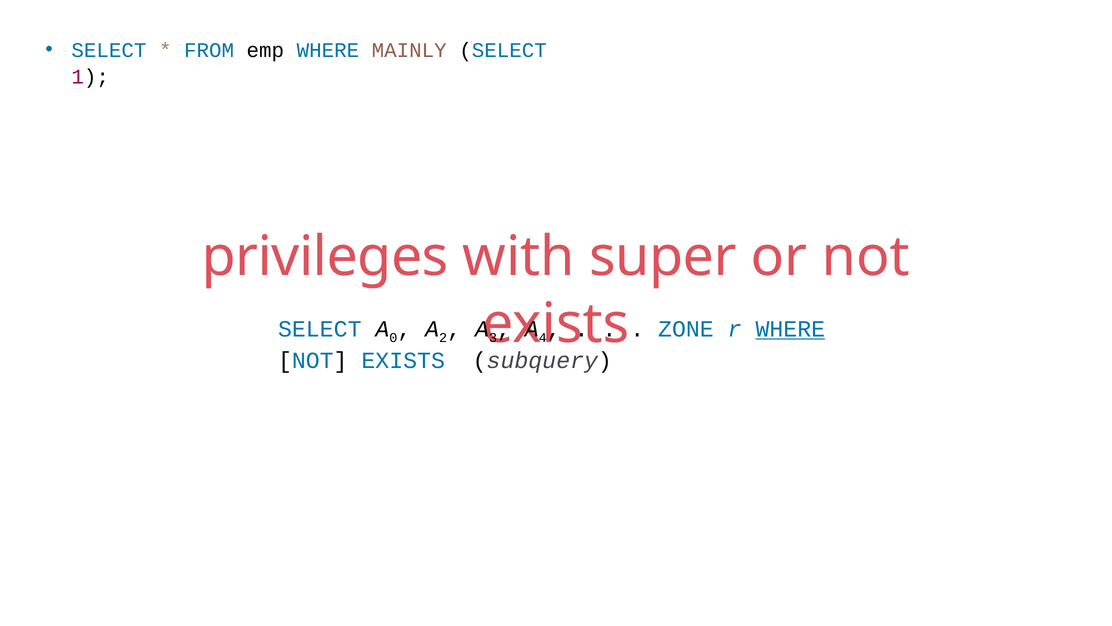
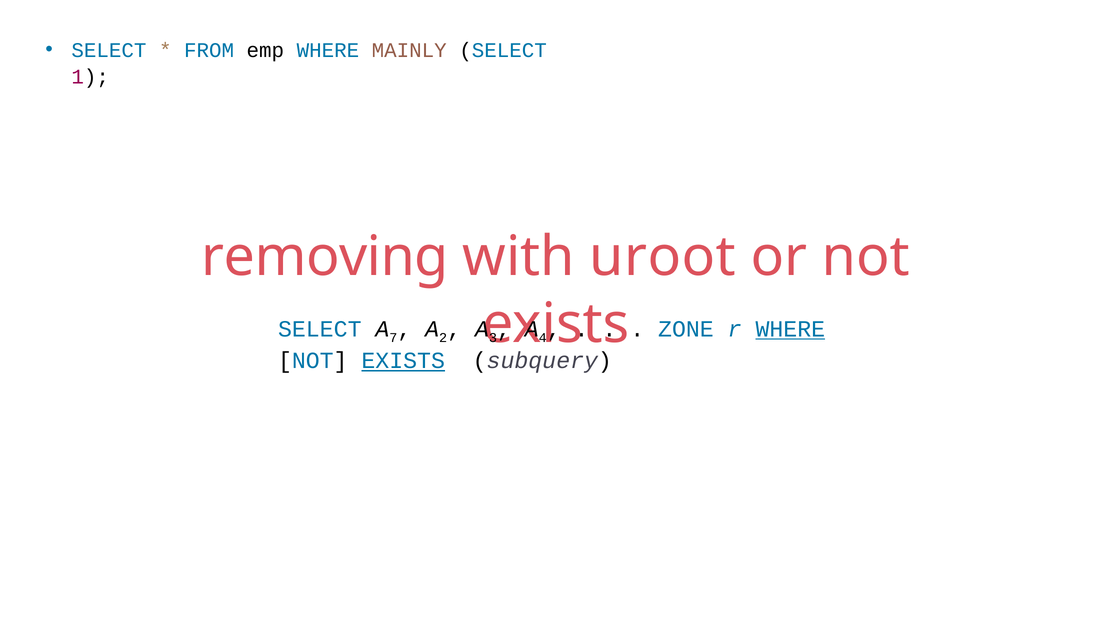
privileges: privileges -> removing (325, 257)
super: super -> uroot (663, 257)
0: 0 -> 7 (393, 338)
EXISTS underline: none -> present (403, 360)
